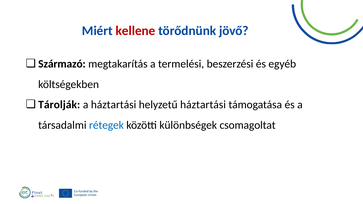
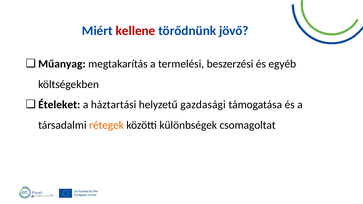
Származó: Származó -> Műanyag (62, 64)
Tárolják: Tárolják -> Ételeket (59, 105)
helyzetű háztartási: háztartási -> gazdasági (203, 105)
rétegek colour: blue -> orange (106, 125)
